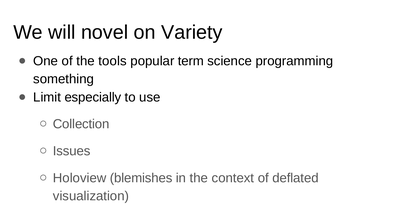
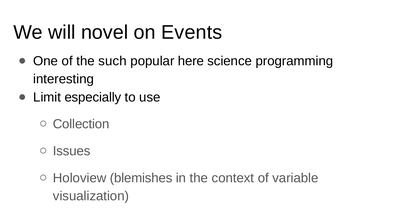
Variety: Variety -> Events (192, 32)
tools: tools -> such (112, 61)
term: term -> here (191, 61)
something: something -> interesting (64, 79)
deflated: deflated -> variable (295, 178)
